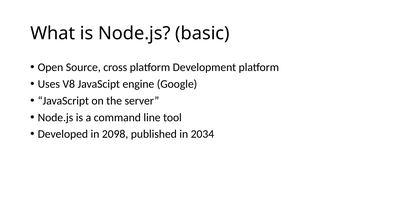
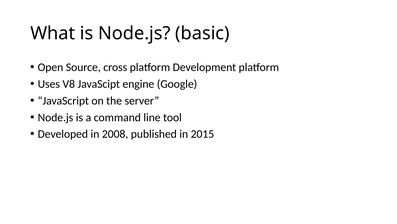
2098: 2098 -> 2008 (115, 134)
2034: 2034 -> 2015 (202, 134)
